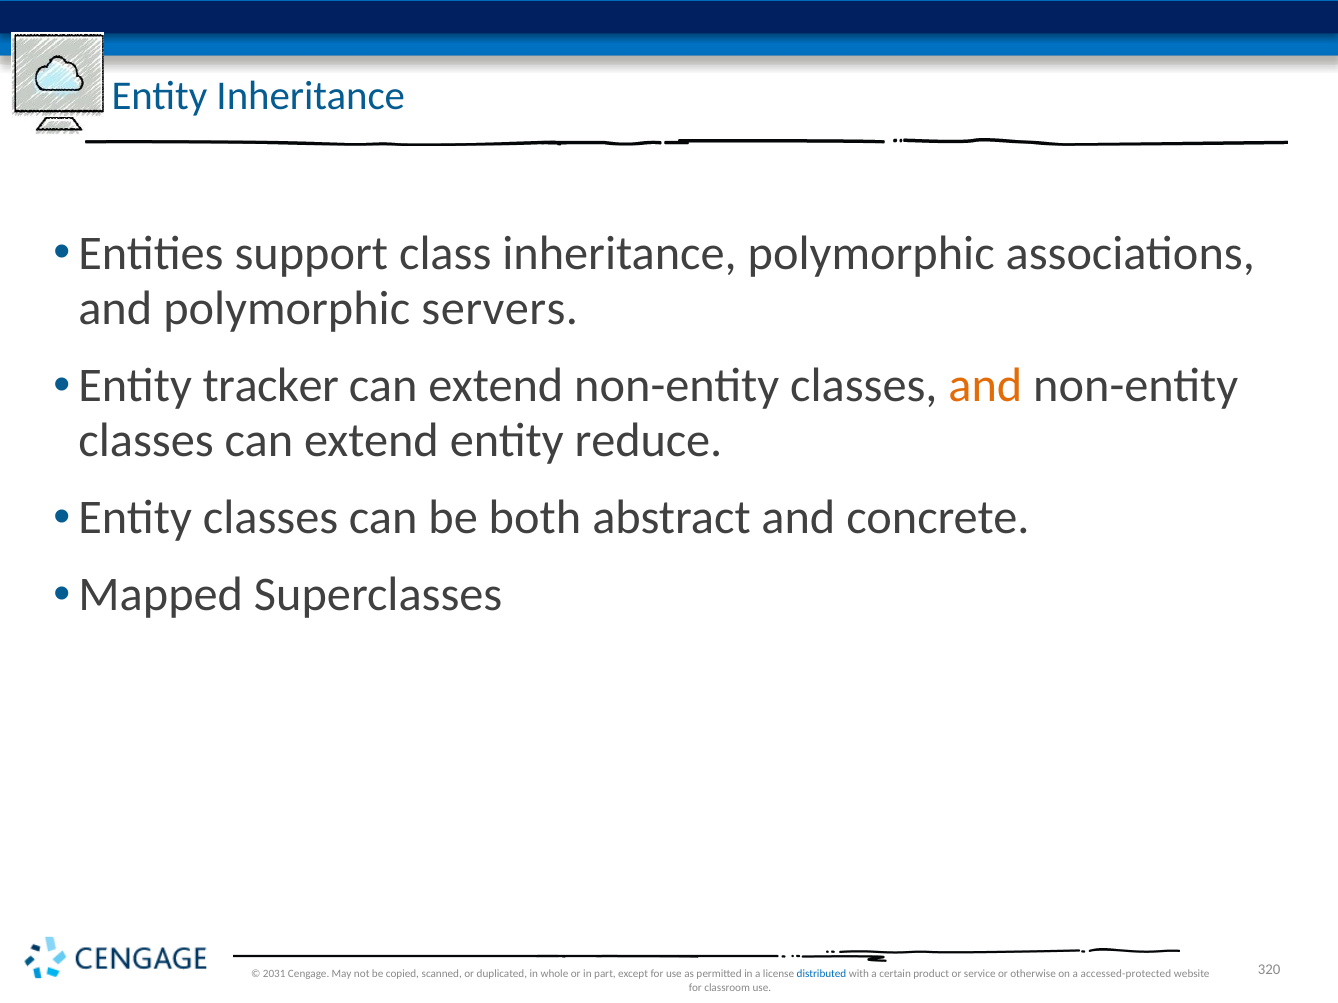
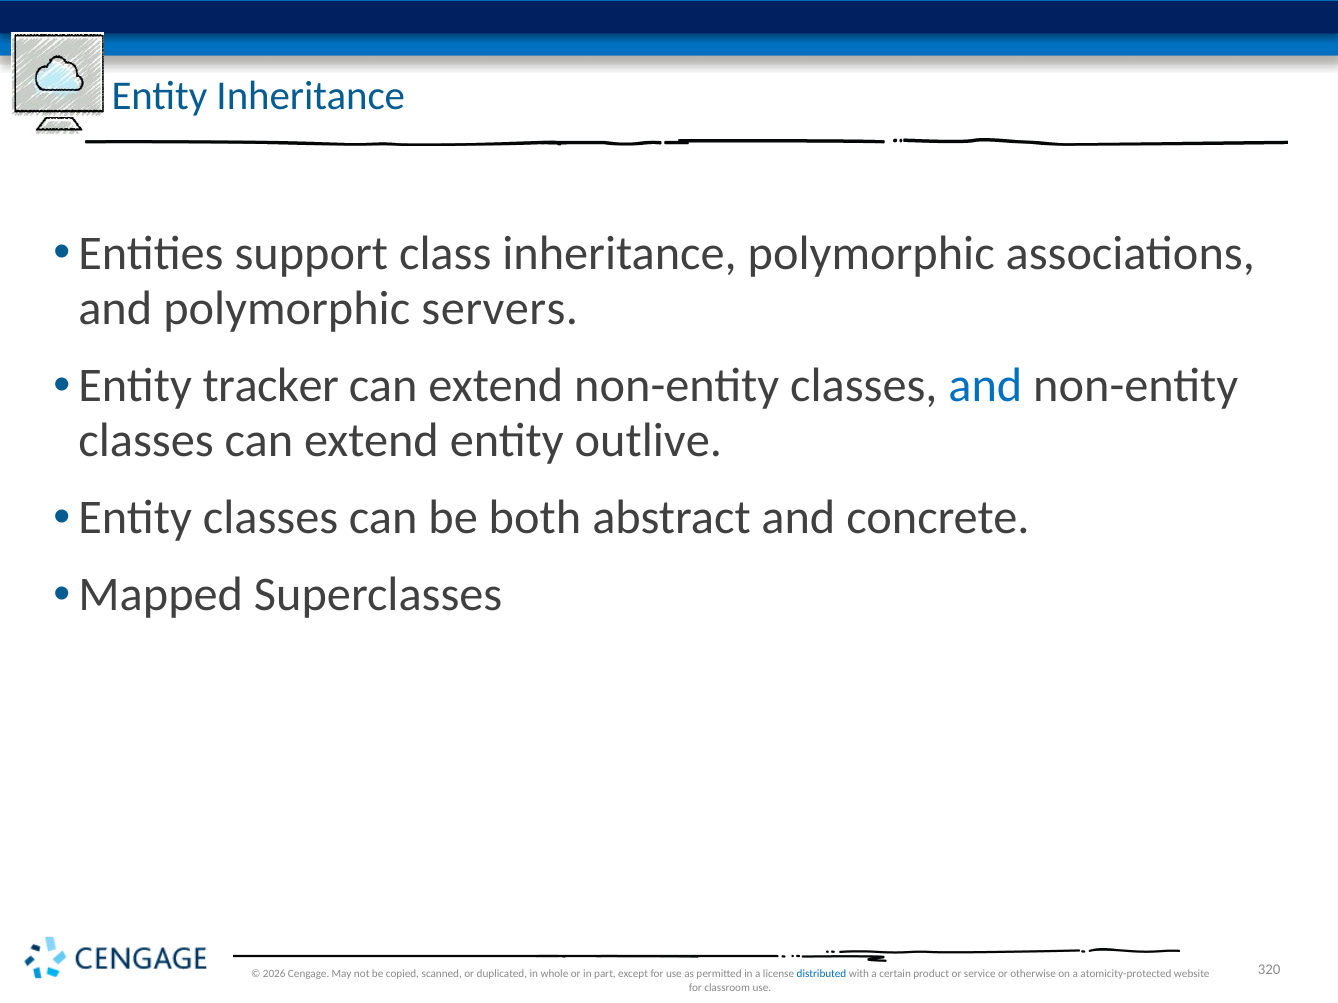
and colour: orange -> blue (985, 386)
reduce: reduce -> outlive (648, 441)
2031: 2031 -> 2026 (274, 975)
accessed-protected: accessed-protected -> atomicity-protected (1126, 975)
